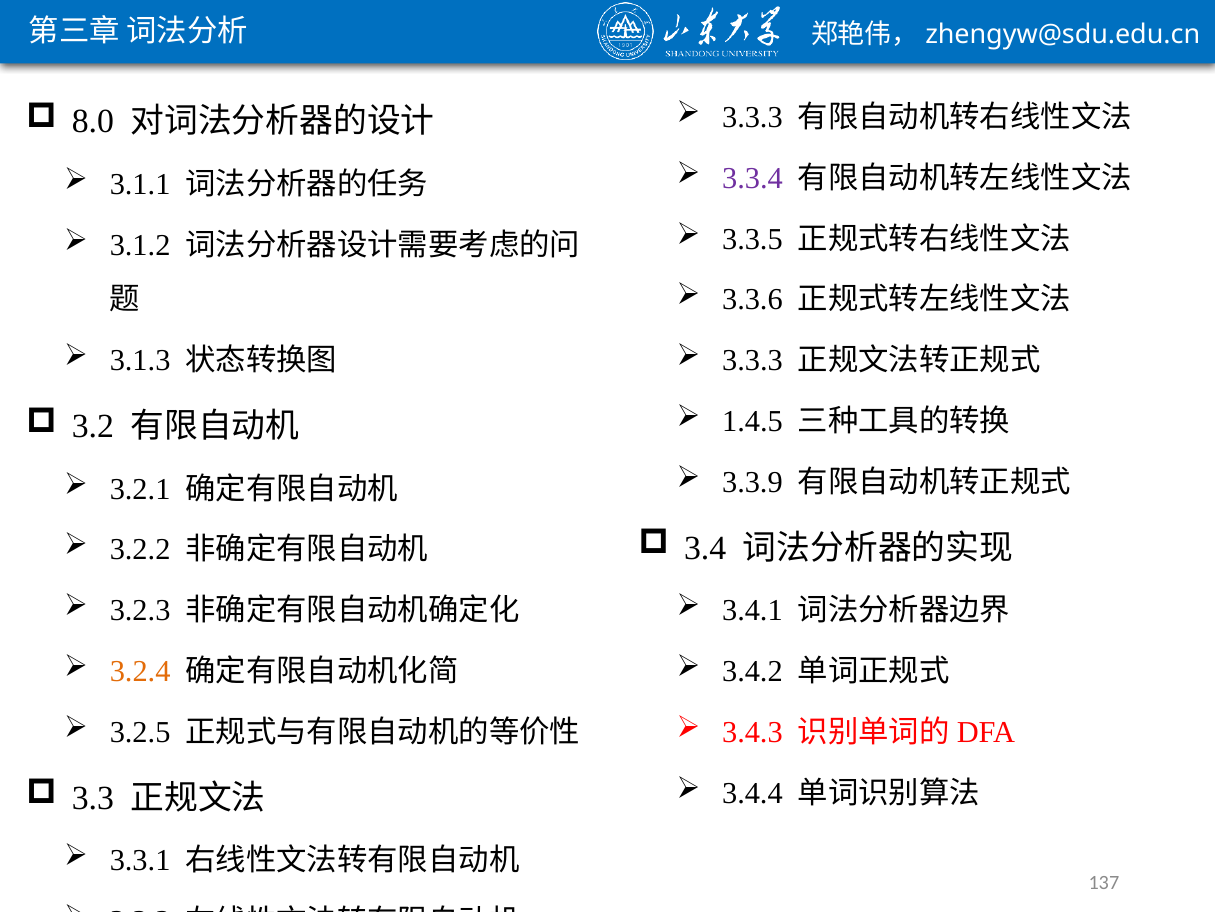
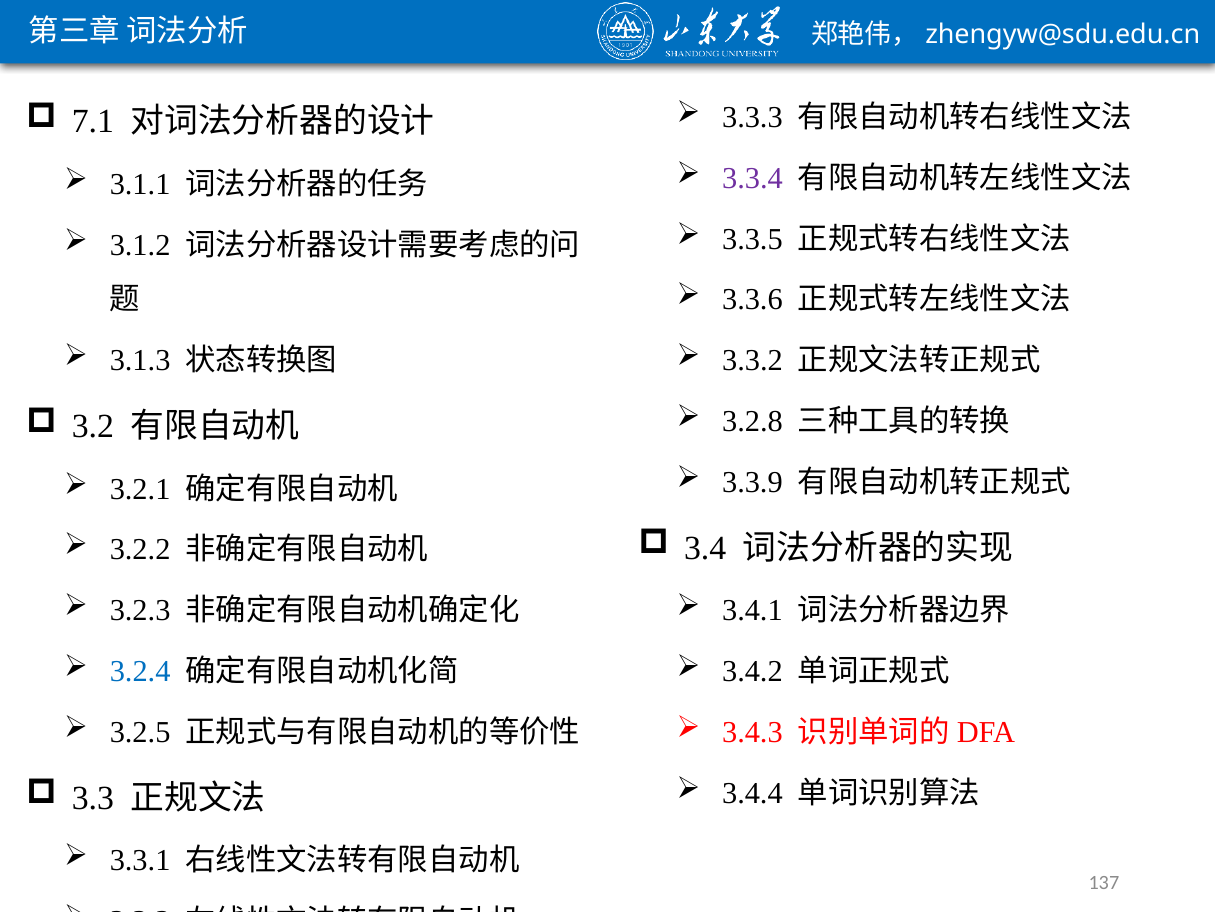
8.0: 8.0 -> 7.1 (93, 122)
3.3.3: 3.3.3 -> 3.3.2 (752, 360)
1.4.5: 1.4.5 -> 3.2.8 (752, 421)
3.2.4 colour: orange -> blue (140, 671)
